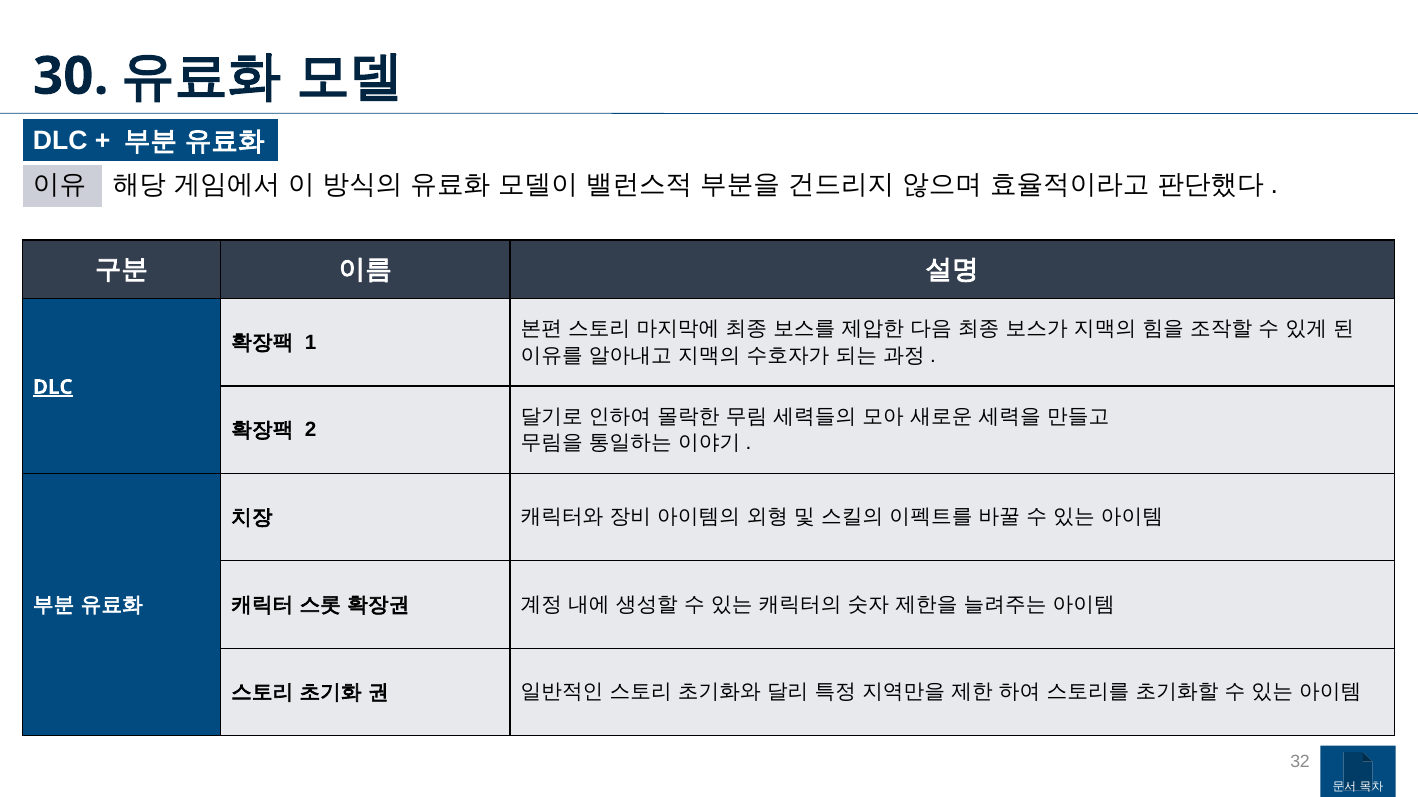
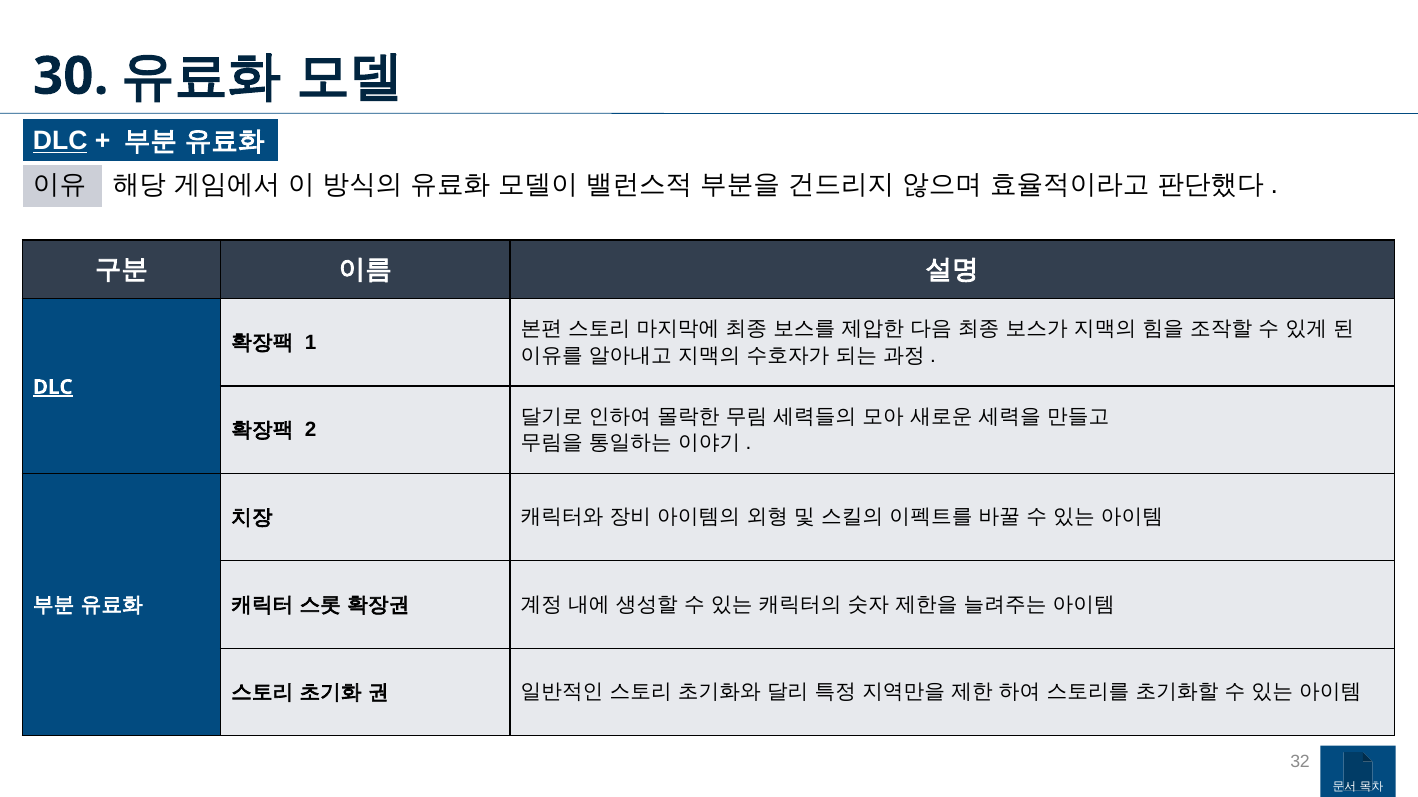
DLC underline: none -> present (60, 141)
